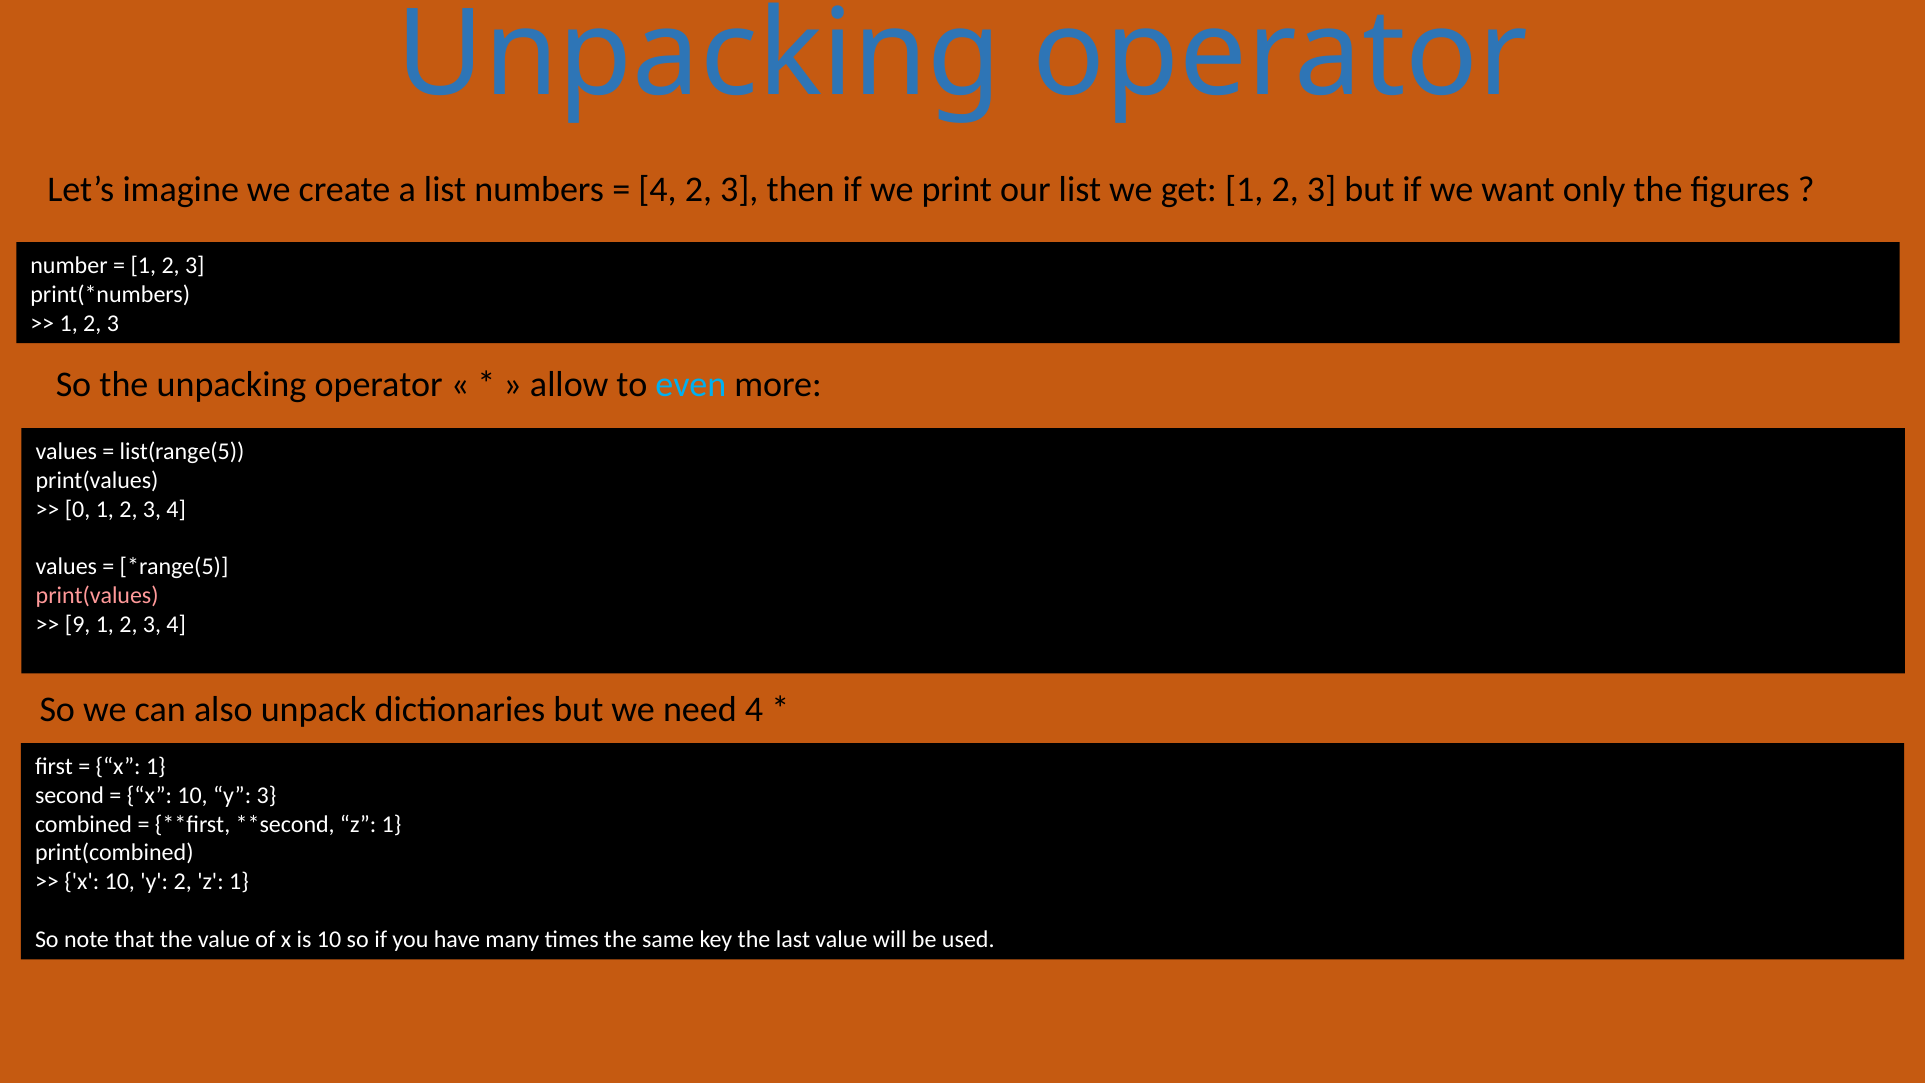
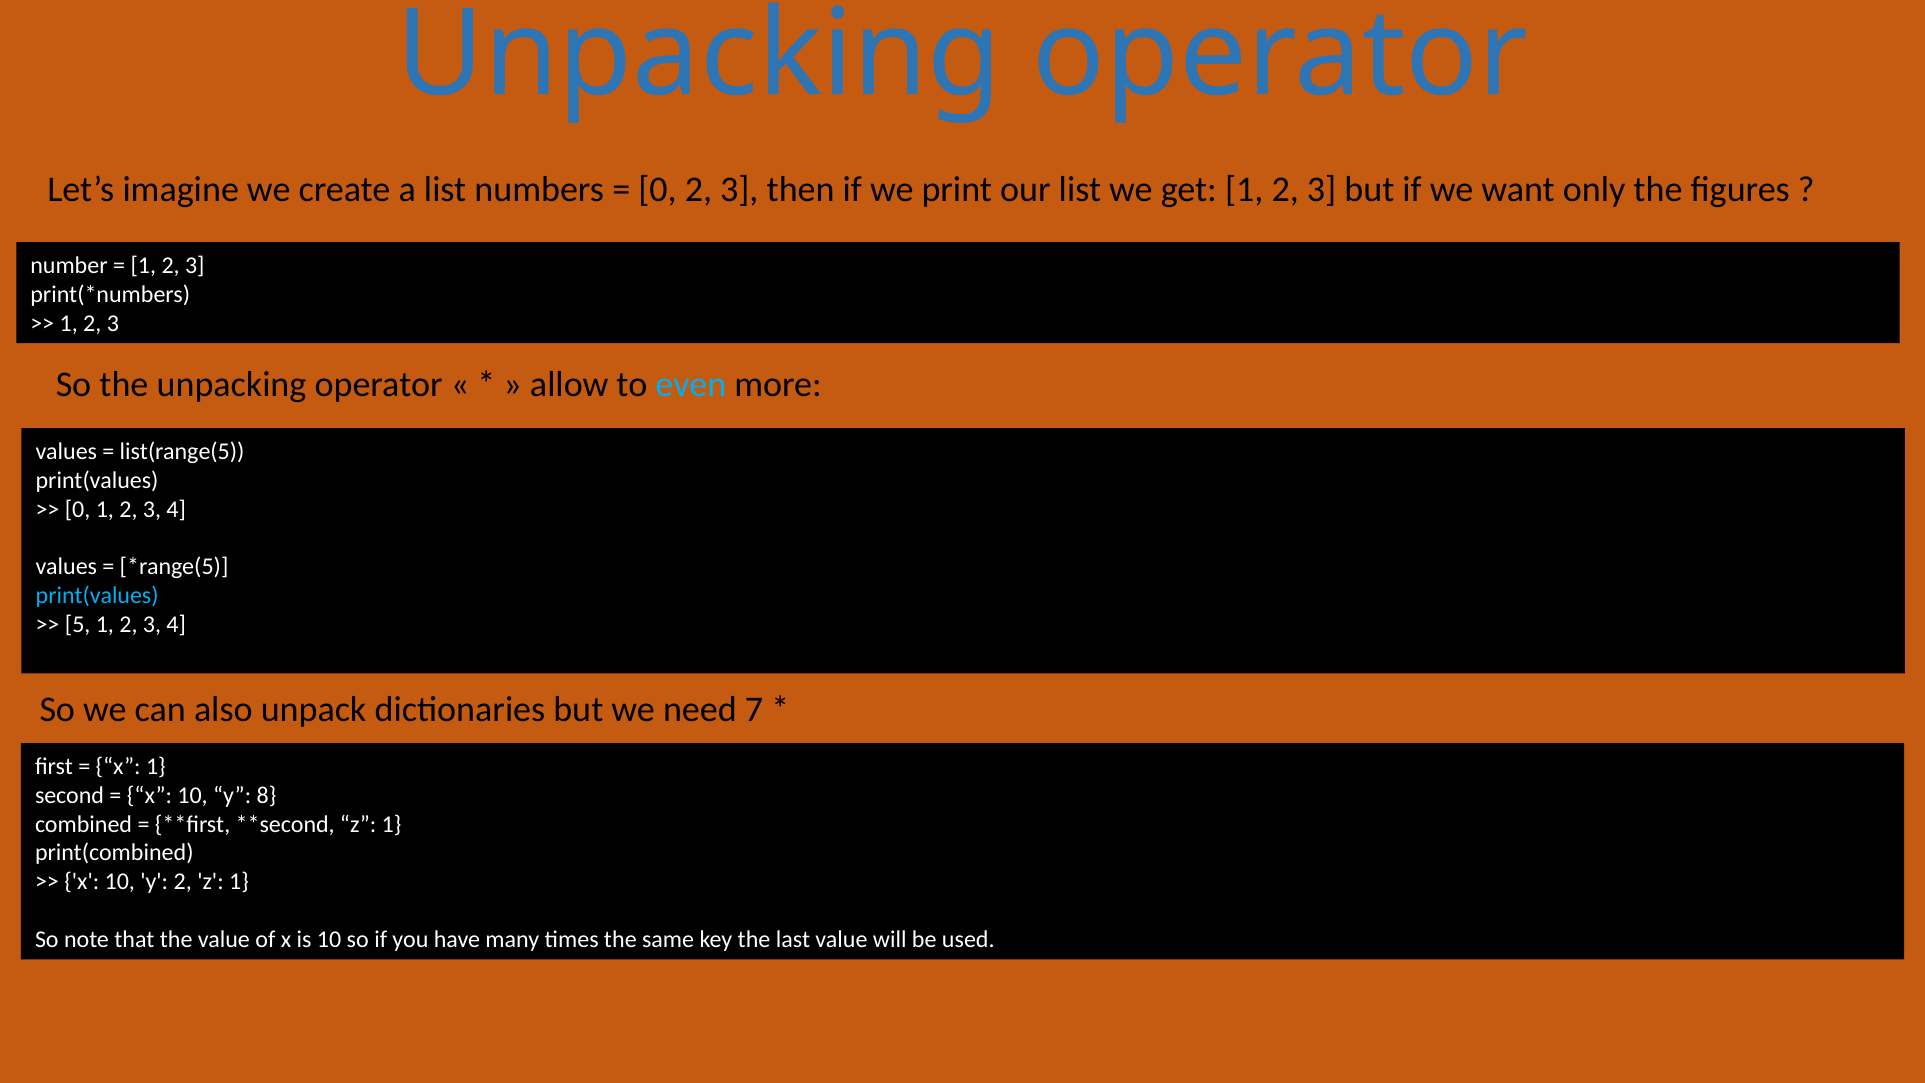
4: 4 -> 0 (657, 190)
print(values colour: pink -> light blue (97, 596)
9: 9 -> 5 (78, 625)
need 4: 4 -> 7 (754, 710)
y 3: 3 -> 8 (266, 795)
